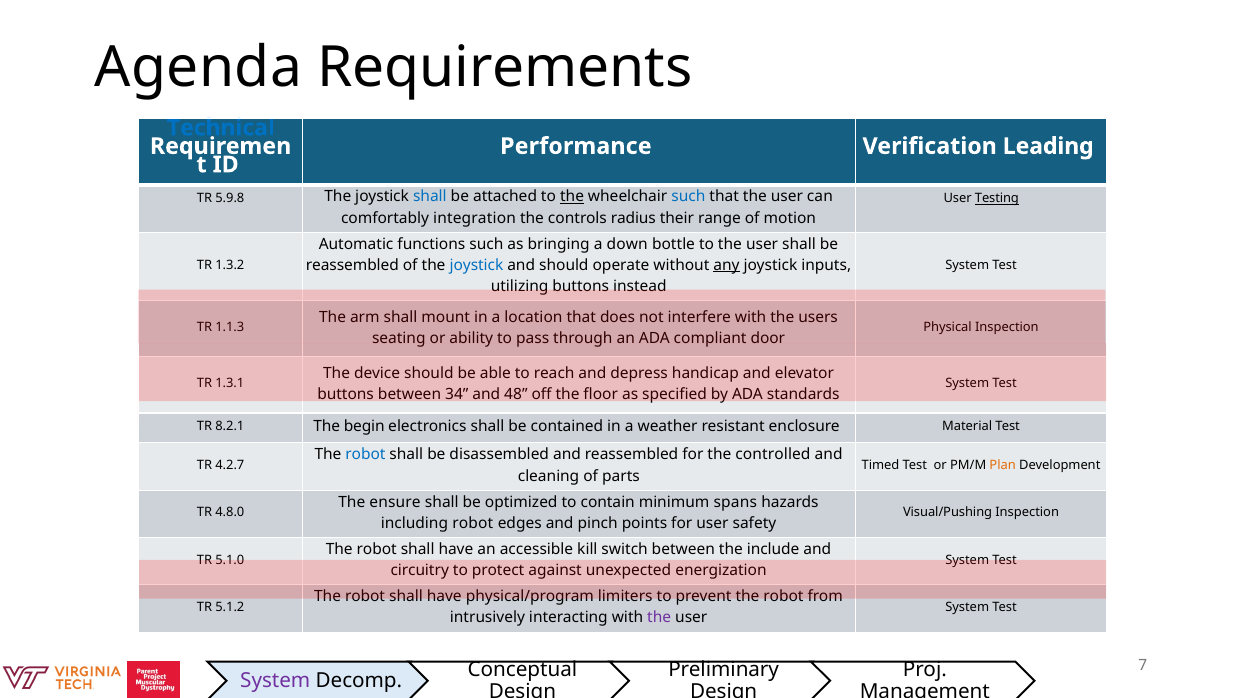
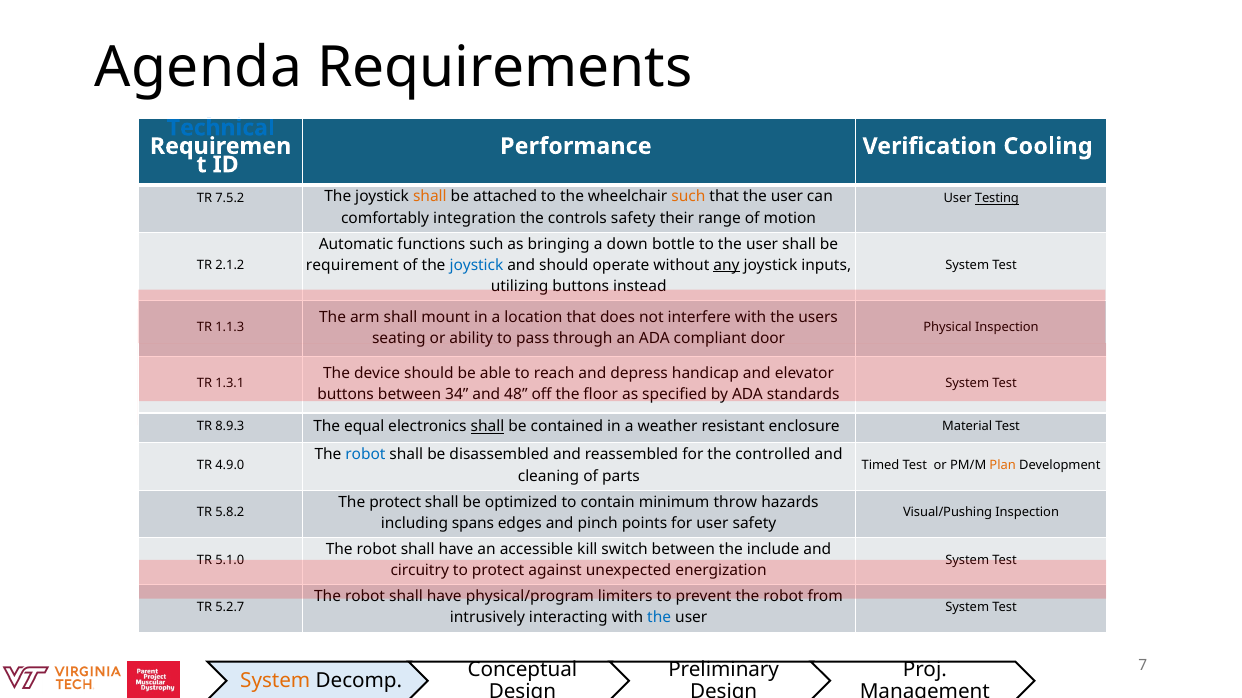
Leading: Leading -> Cooling (1048, 146)
5.9.8: 5.9.8 -> 7.5.2 (230, 199)
shall colour: blue -> orange (430, 197)
the underline: present -> none (572, 197)
such colour: blue -> orange (688, 197)
controls radius: radius -> safety (633, 218)
reassembled: reassembled -> requirement (352, 266)
1.3.2: 1.3.2 -> 2.1.2 (230, 265)
8.2.1: 8.2.1 -> 8.9.3 (230, 427)
begin: begin -> equal (364, 427)
shall underline: none -> present (488, 427)
4.2.7: 4.2.7 -> 4.9.0 (230, 466)
The ensure: ensure -> protect (395, 503)
spans: spans -> throw (735, 503)
4.8.0: 4.8.0 -> 5.8.2 (230, 513)
including robot: robot -> spans (473, 524)
5.1.2: 5.1.2 -> 5.2.7 (230, 608)
the colour: purple -> blue (659, 618)
System colour: purple -> orange (275, 681)
